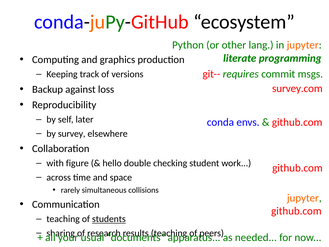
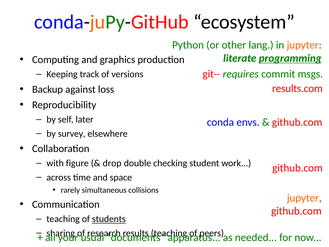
programming underline: none -> present (290, 58)
survey.com: survey.com -> results.com (297, 88)
hello: hello -> drop (112, 163)
